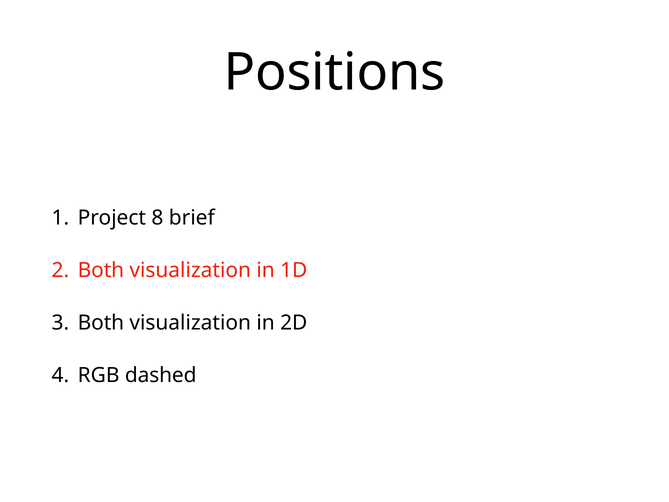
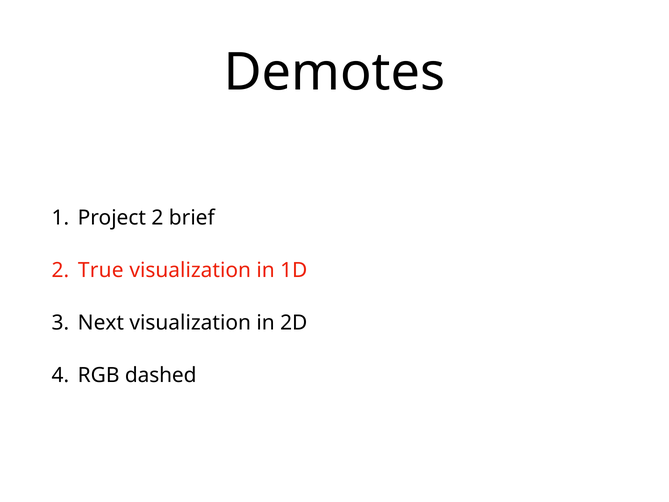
Positions: Positions -> Demotes (334, 72)
Project 8: 8 -> 2 (157, 218)
Both: Both -> True (101, 270)
Both: Both -> Next (101, 323)
